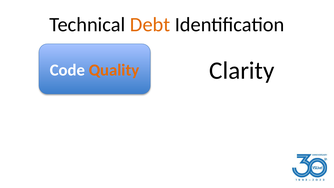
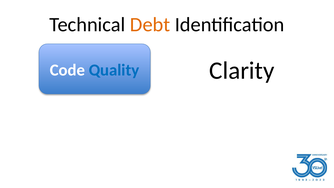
Quality colour: orange -> blue (114, 70)
